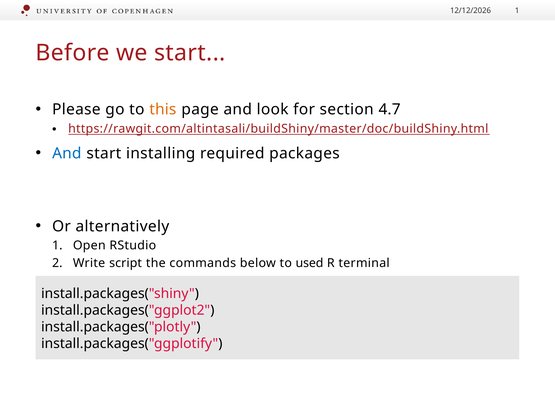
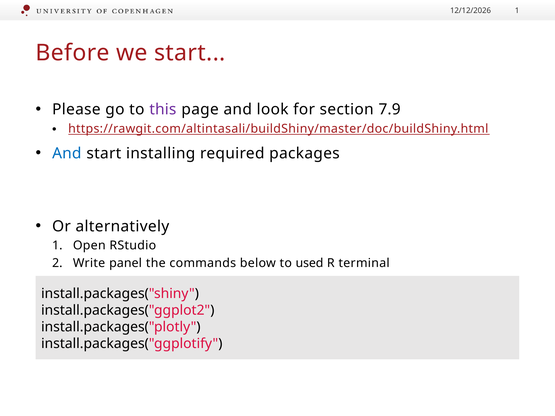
this colour: orange -> purple (163, 110)
4.7: 4.7 -> 7.9 (390, 110)
script: script -> panel (126, 263)
